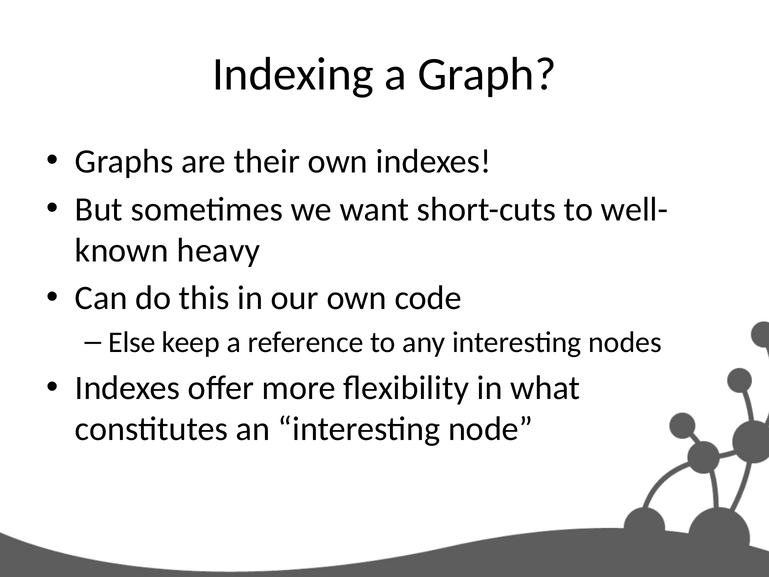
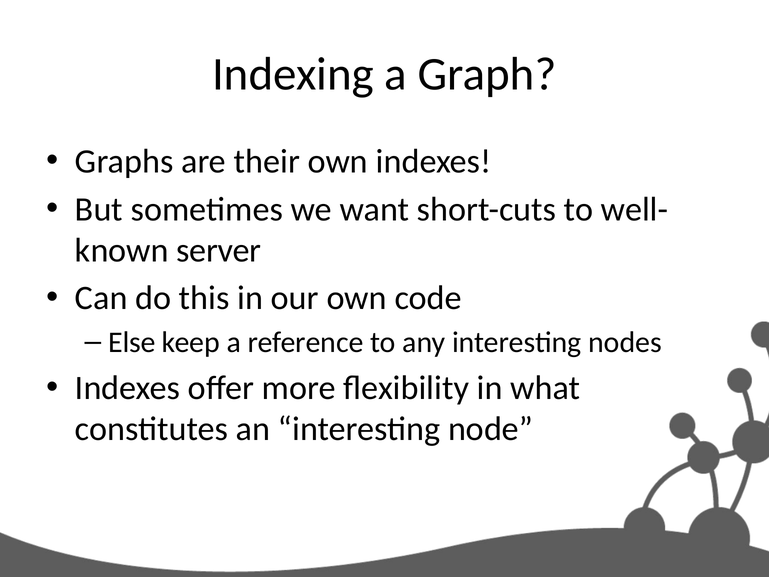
heavy: heavy -> server (219, 250)
